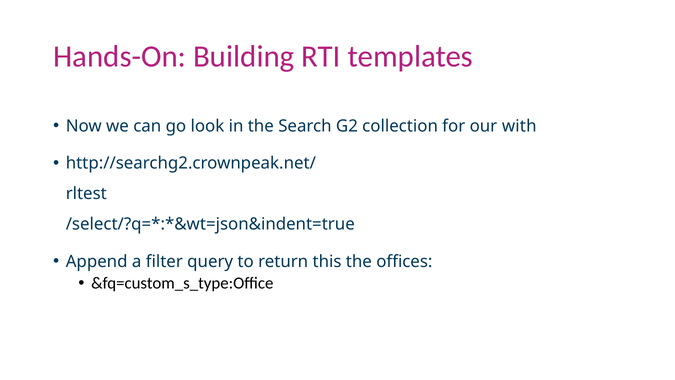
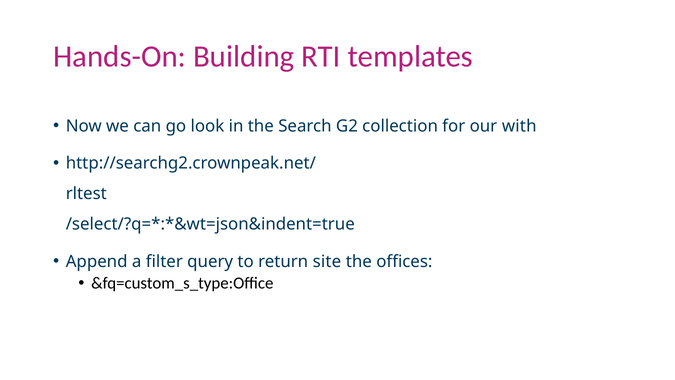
this: this -> site (327, 261)
